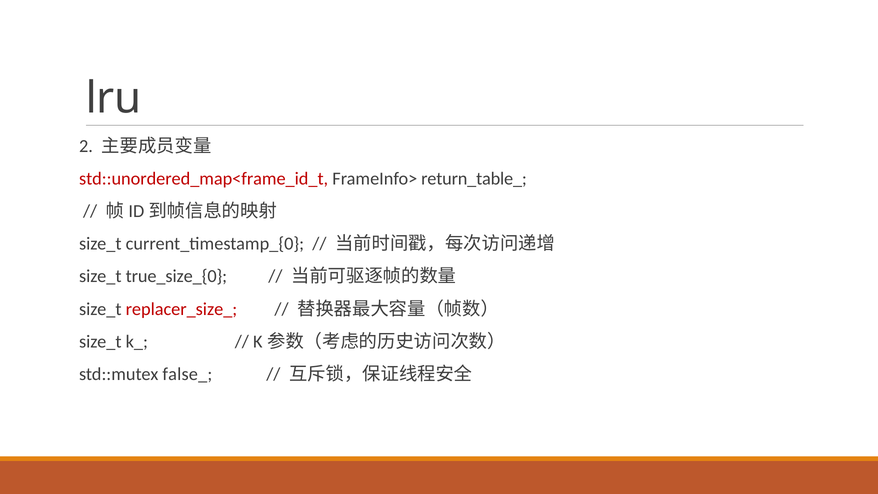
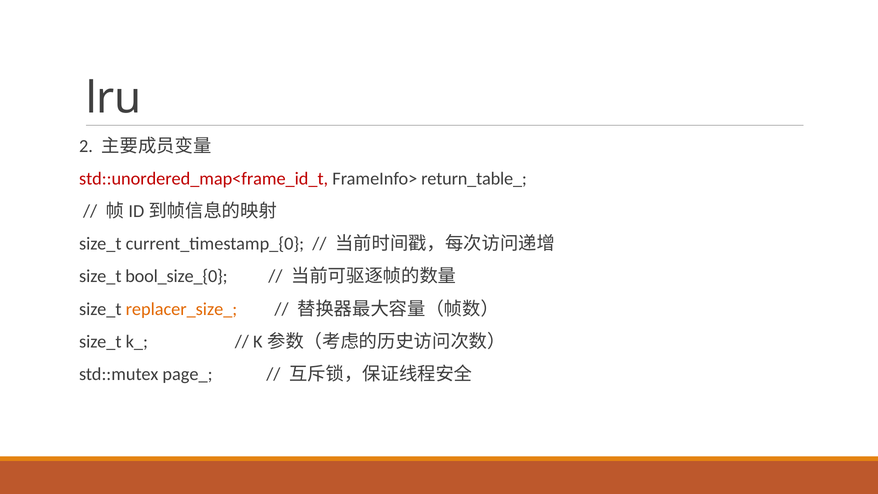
true_size_{0: true_size_{0 -> bool_size_{0 (176, 276)
replacer_size_ colour: red -> orange (181, 309)
false_: false_ -> page_ (187, 374)
